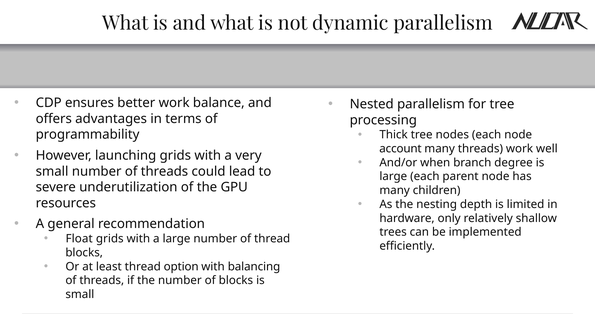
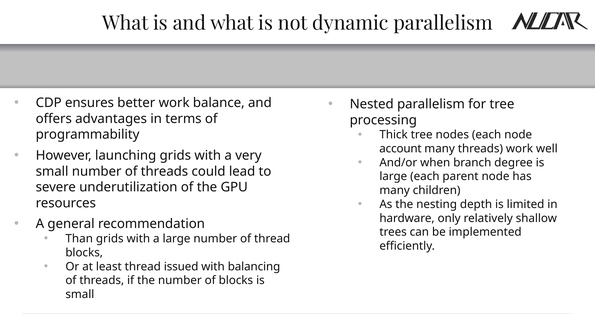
Float: Float -> Than (79, 238)
option: option -> issued (181, 266)
